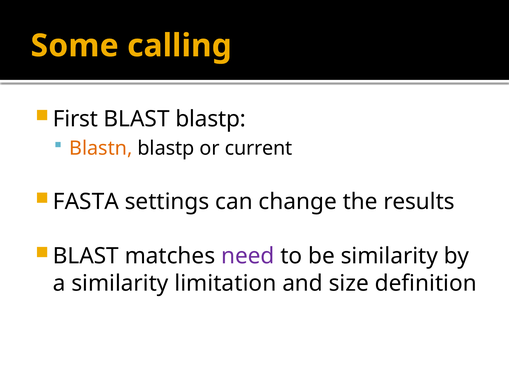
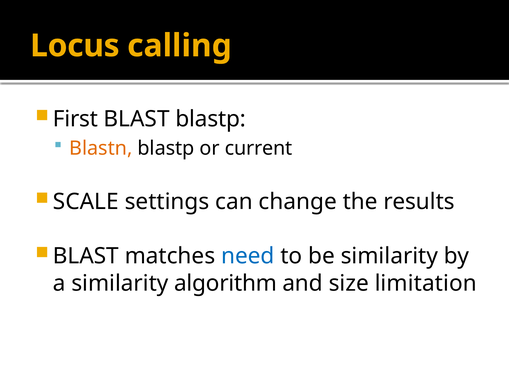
Some: Some -> Locus (75, 46)
FASTA: FASTA -> SCALE (86, 202)
need colour: purple -> blue (248, 256)
limitation: limitation -> algorithm (226, 283)
definition: definition -> limitation (426, 283)
